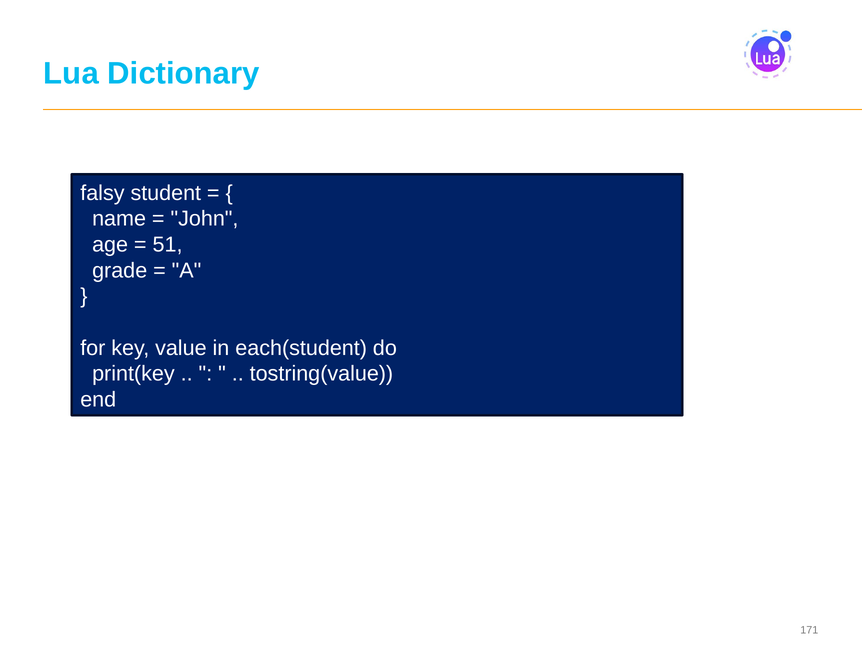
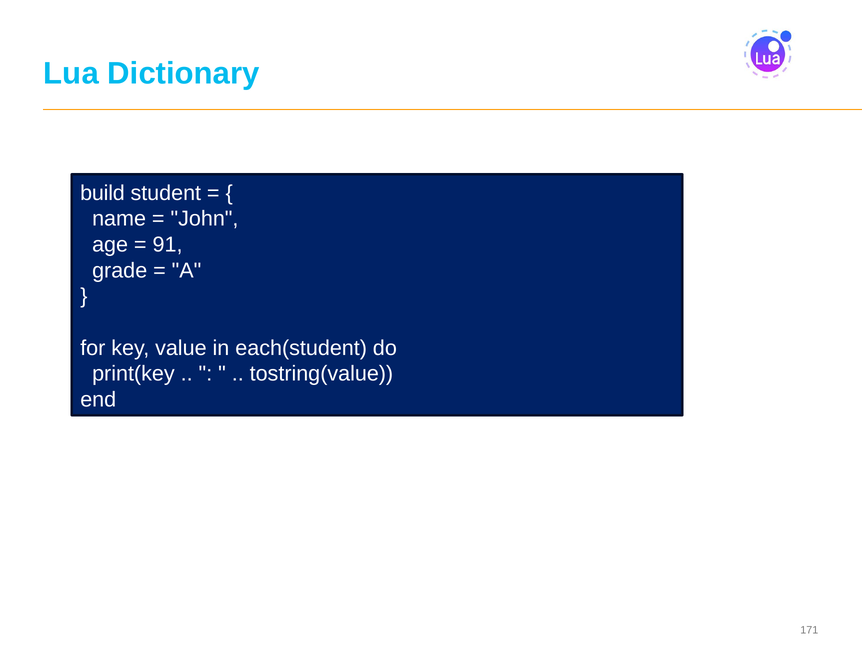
falsy: falsy -> build (103, 193)
51: 51 -> 91 (168, 245)
